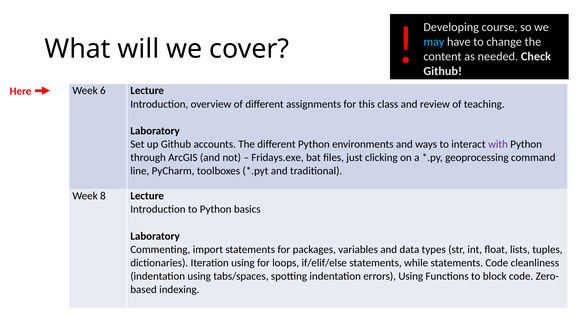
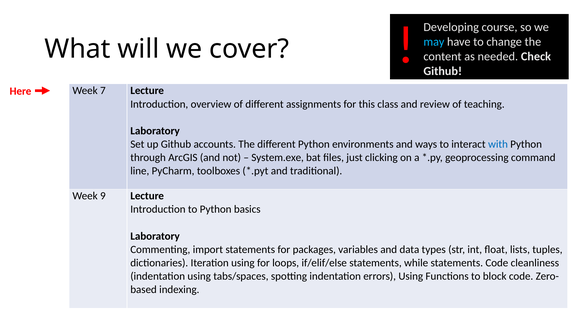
6: 6 -> 7 (103, 91)
with colour: purple -> blue (498, 144)
Fridays.exe: Fridays.exe -> System.exe (278, 157)
8: 8 -> 9 (103, 196)
